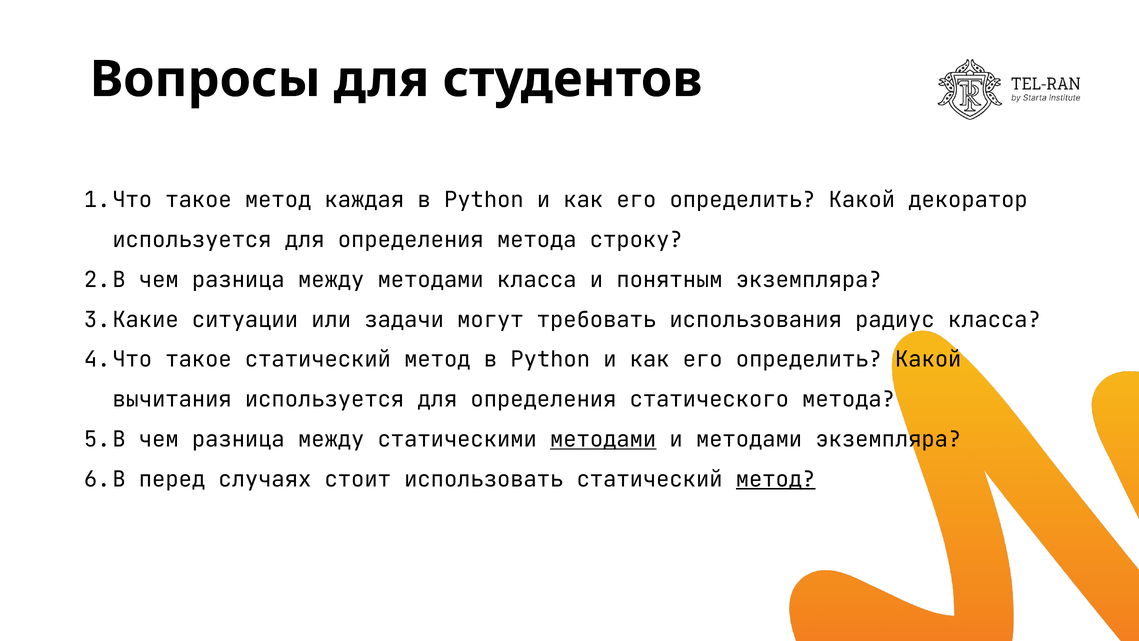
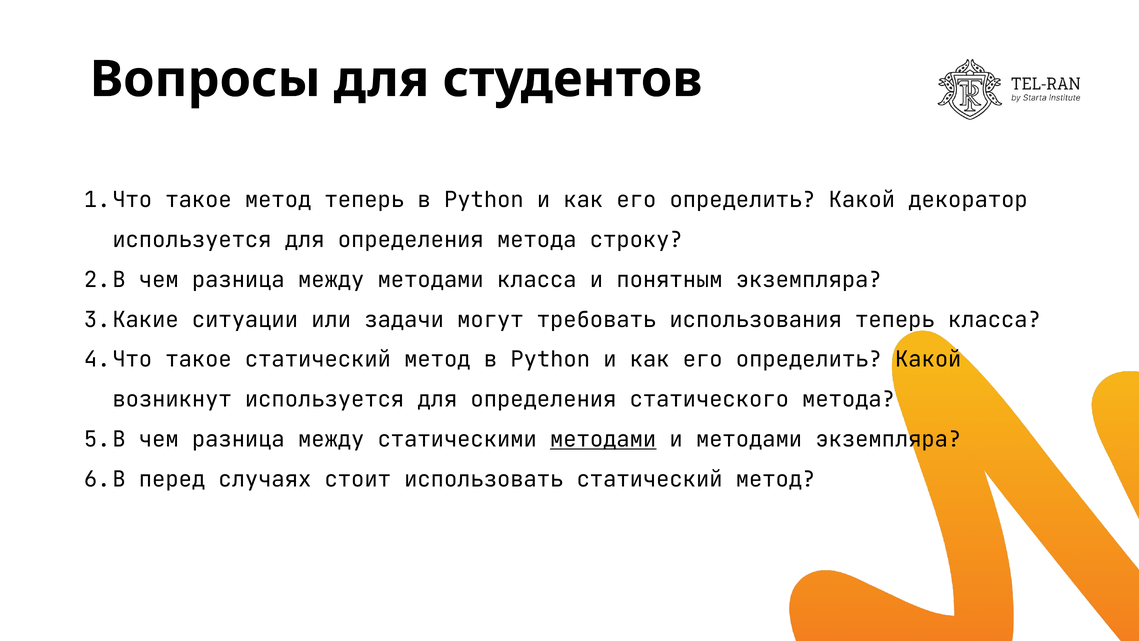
метод каждая: каждая -> теперь (364, 200)
использования радиус: радиус -> теперь (895, 320)
вычитания: вычитания -> возникнут (172, 399)
метод underline: present -> none (776, 479)
